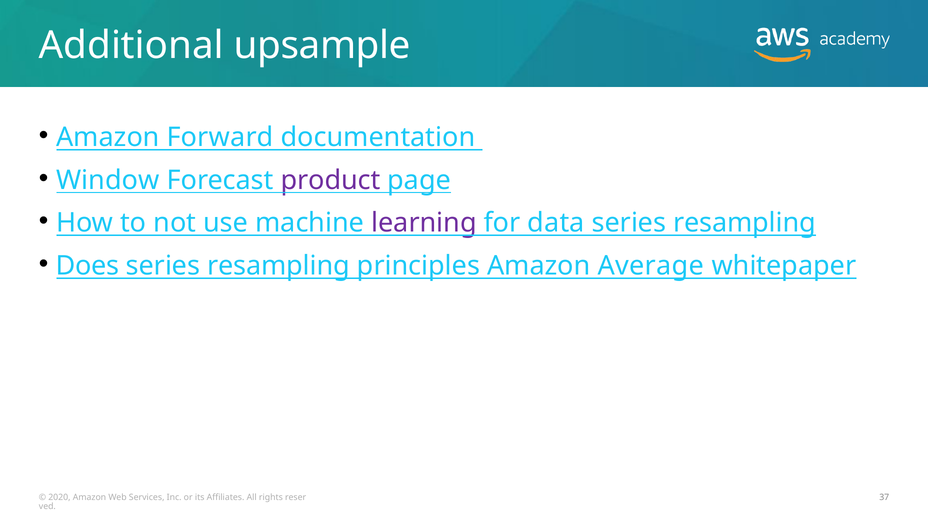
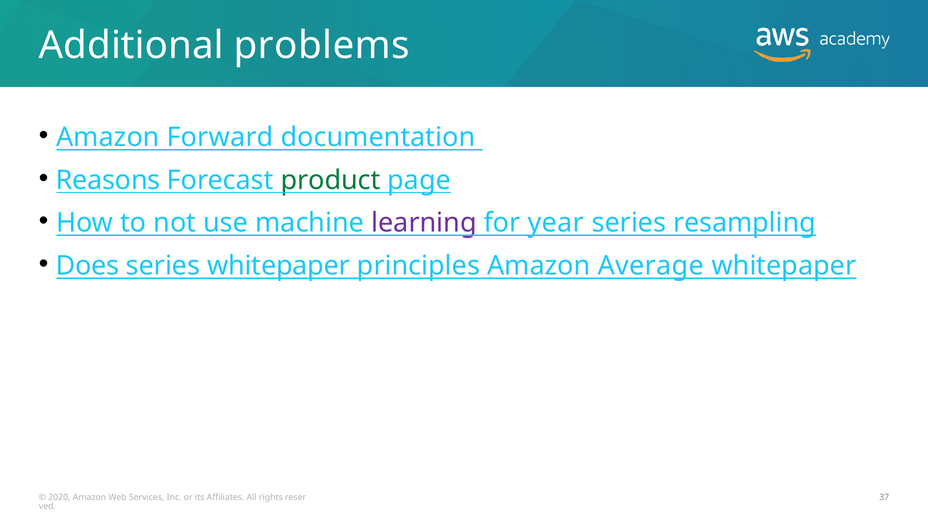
upsample: upsample -> problems (322, 46)
Window: Window -> Reasons (108, 180)
product colour: purple -> green (331, 180)
data: data -> year (556, 223)
resampling: resampling -> whitepaper (279, 266)
